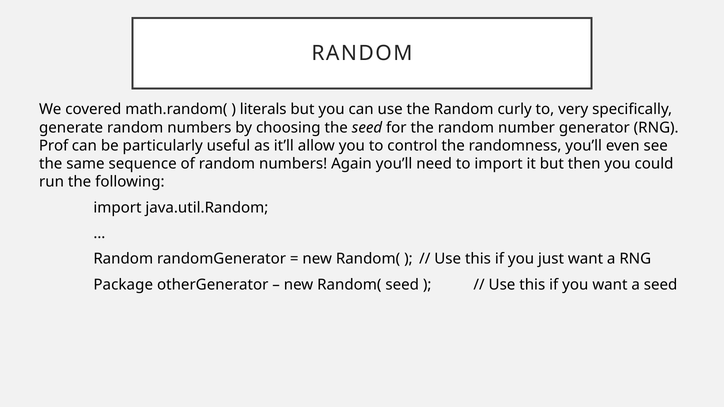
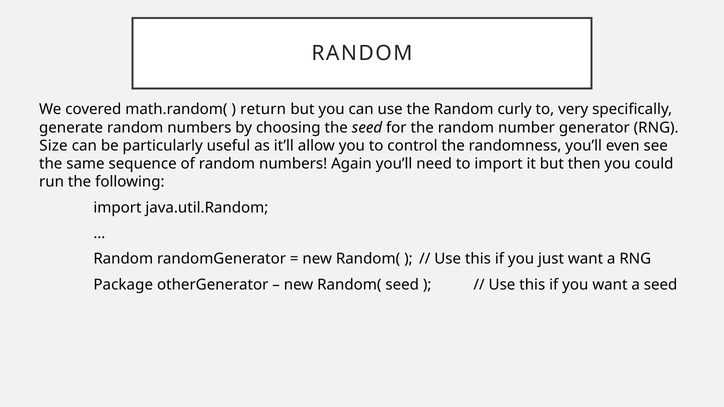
literals: literals -> return (263, 110)
Prof: Prof -> Size (53, 146)
